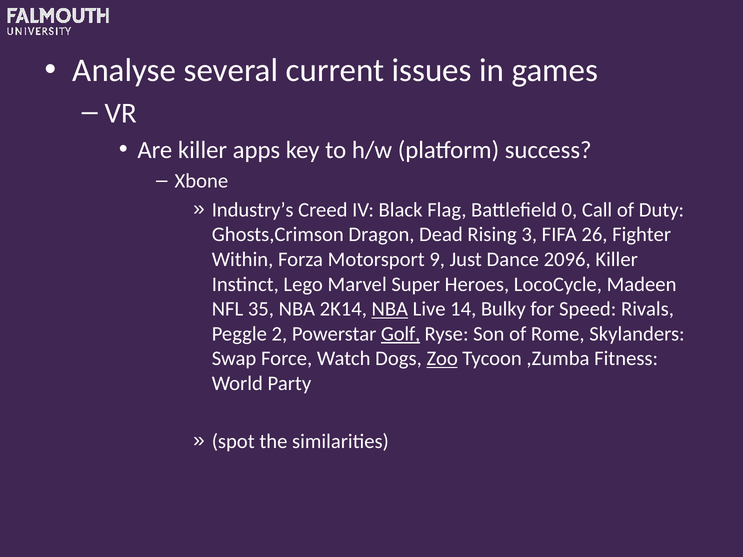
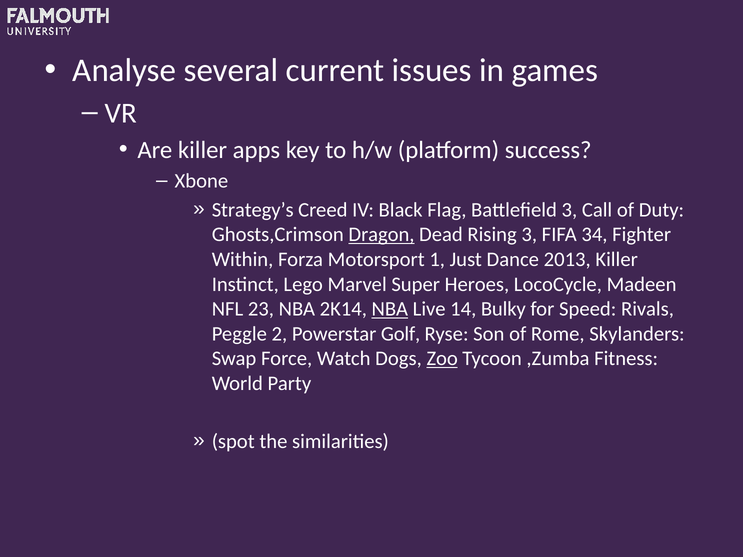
Industry’s: Industry’s -> Strategy’s (253, 210)
Battlefield 0: 0 -> 3 (569, 210)
Dragon underline: none -> present (381, 235)
26: 26 -> 34 (594, 235)
9: 9 -> 1 (437, 260)
2096: 2096 -> 2013 (567, 260)
35: 35 -> 23 (261, 309)
Golf underline: present -> none (401, 334)
